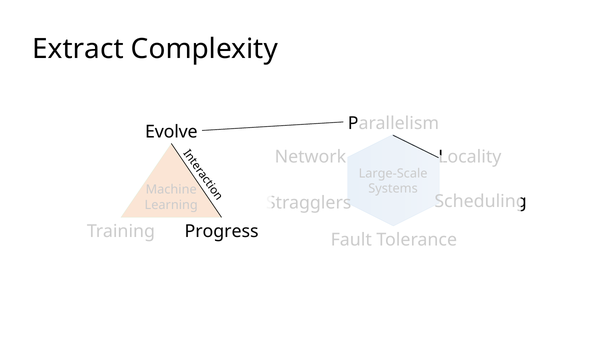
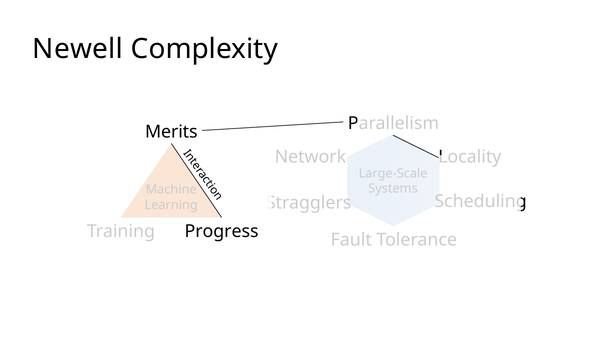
Extract: Extract -> Newell (78, 49)
Evolve: Evolve -> Merits (171, 132)
